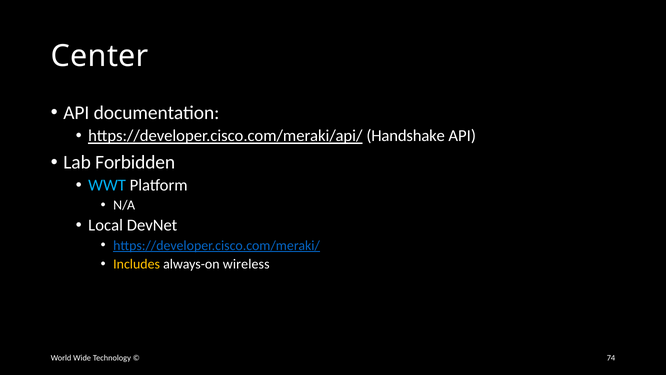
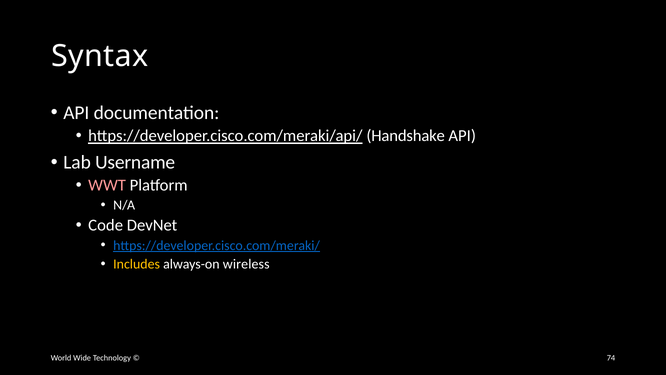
Center: Center -> Syntax (100, 56)
Forbidden: Forbidden -> Username (135, 162)
WWT colour: light blue -> pink (107, 185)
Local: Local -> Code (106, 225)
